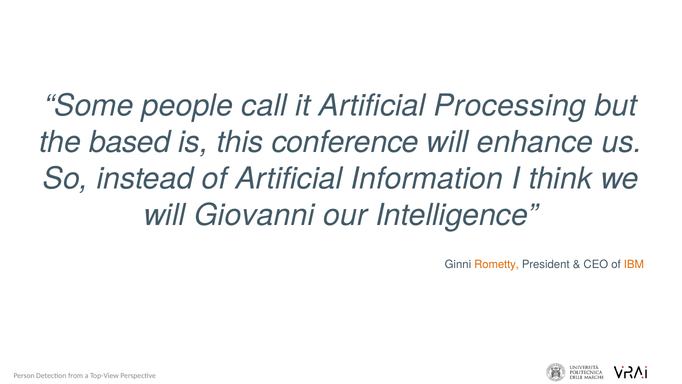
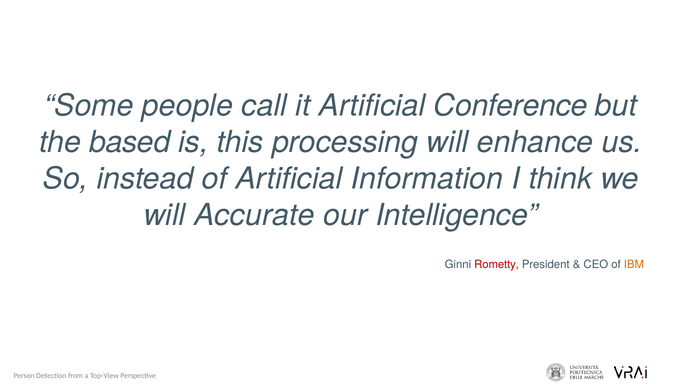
Processing: Processing -> Conference (510, 106)
conference: conference -> processing (345, 142)
Giovanni: Giovanni -> Accurate (254, 215)
Rometty colour: orange -> red (497, 264)
